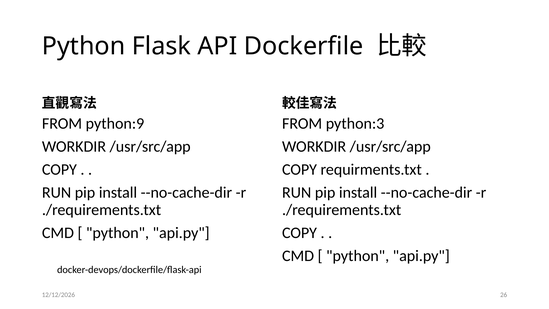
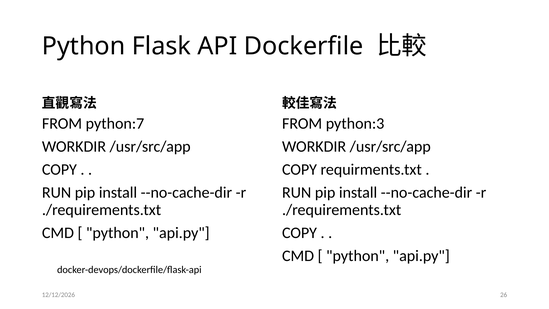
python:9: python:9 -> python:7 (115, 123)
